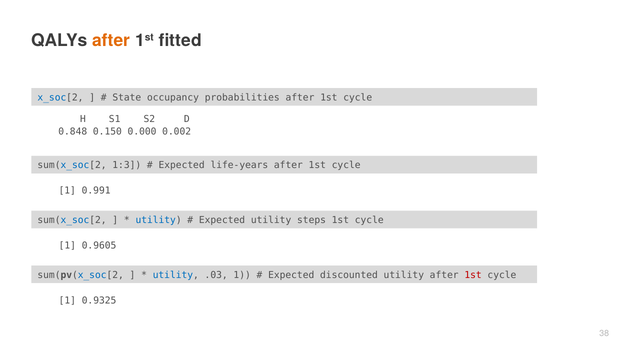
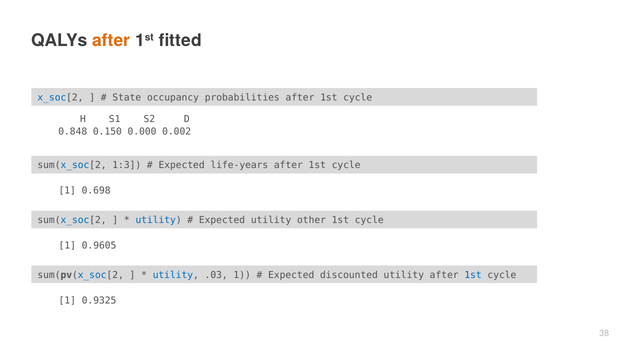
0.991: 0.991 -> 0.698 (96, 191)
steps: steps -> other (312, 220)
1st colour: red -> blue (473, 275)
